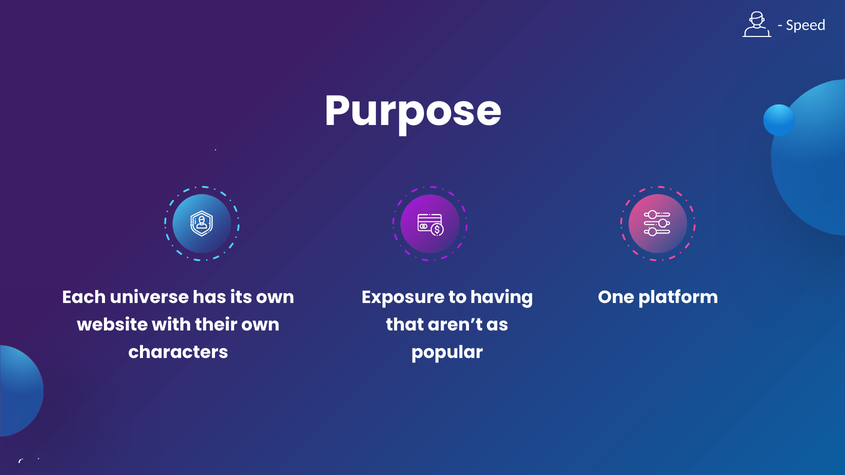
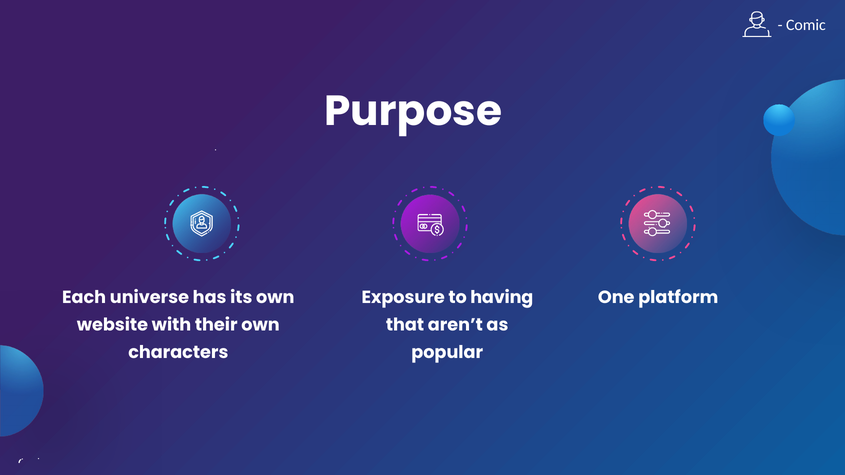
Speed: Speed -> Comic (806, 25)
